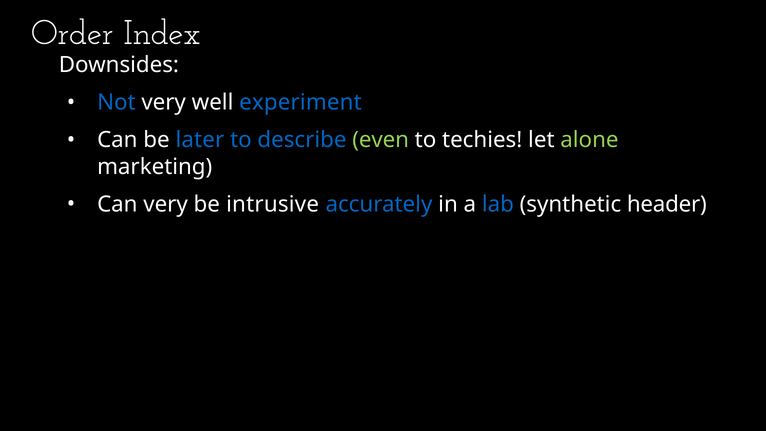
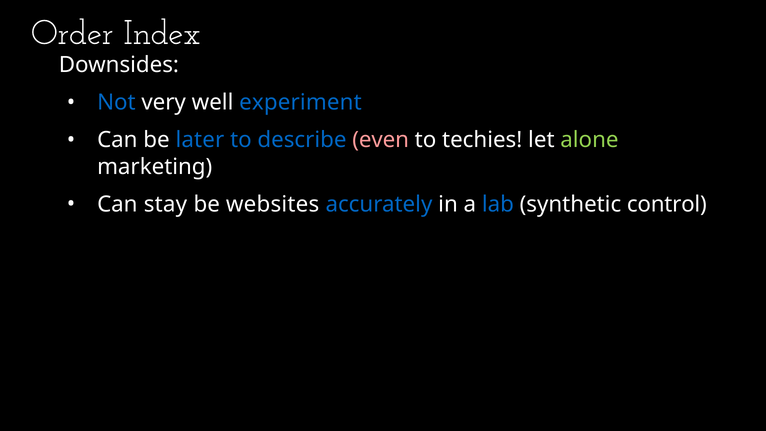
even colour: light green -> pink (381, 140)
Can very: very -> stay (165, 204)
intrusive: intrusive -> websites (273, 204)
header: header -> control (667, 204)
